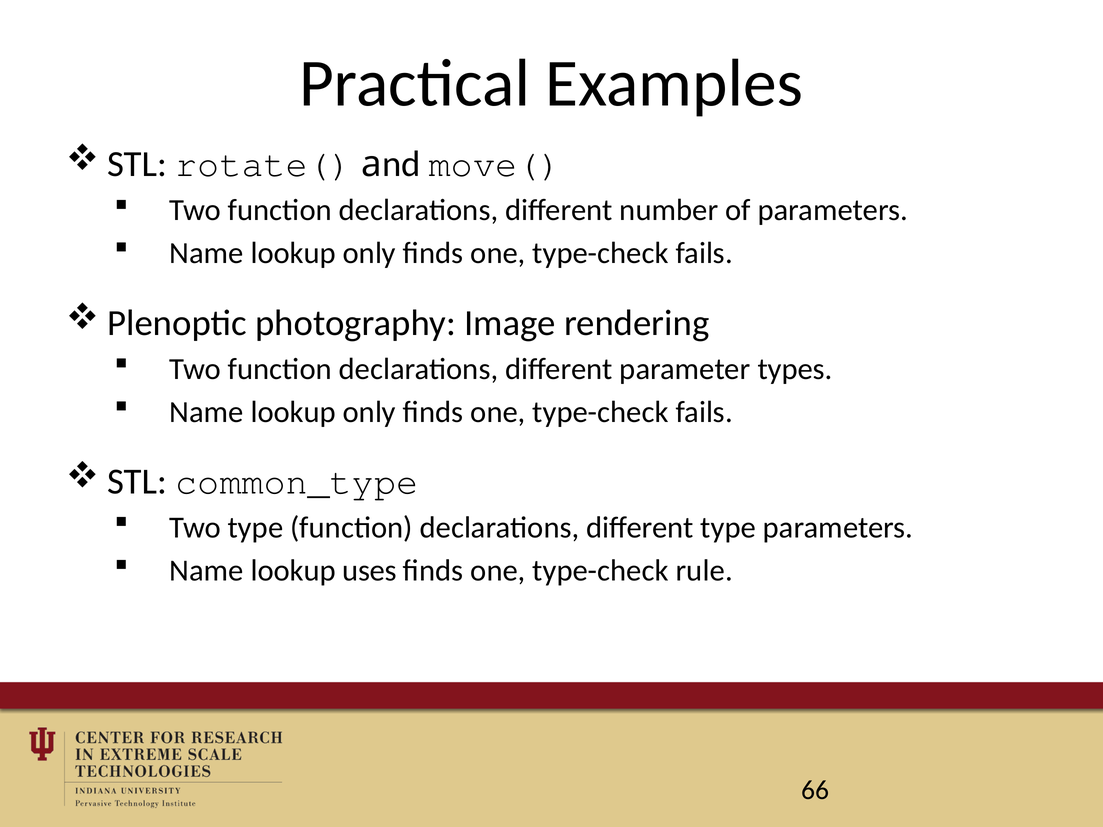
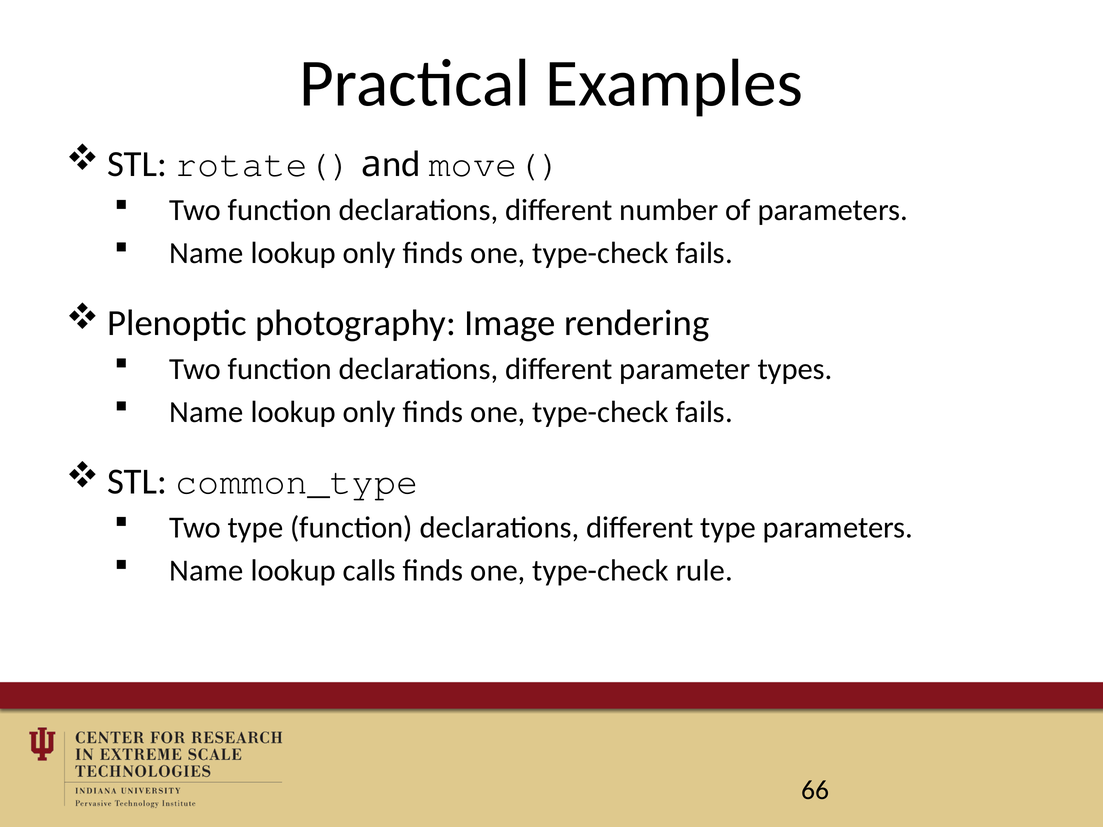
uses: uses -> calls (369, 571)
